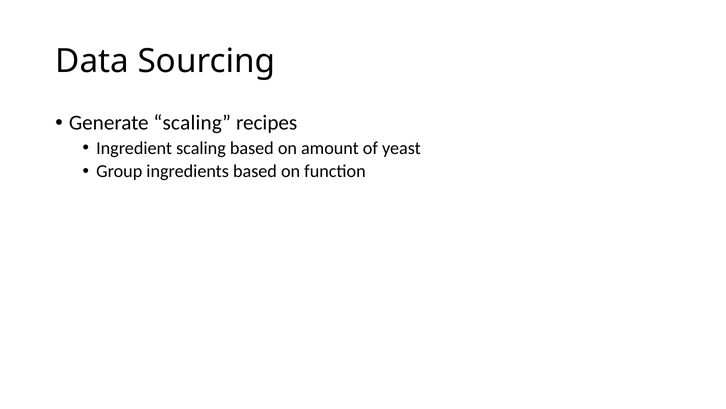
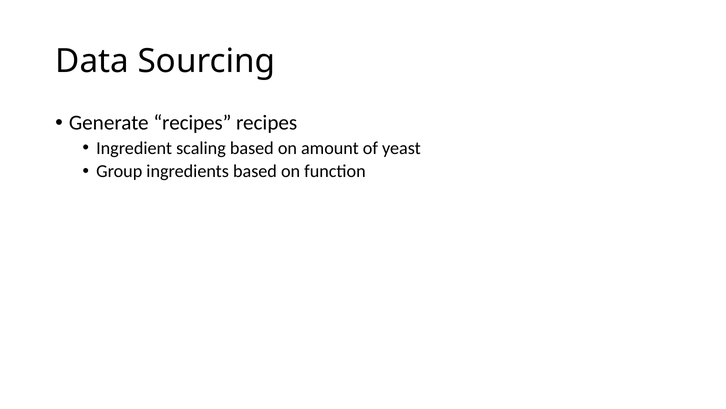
Generate scaling: scaling -> recipes (192, 123)
